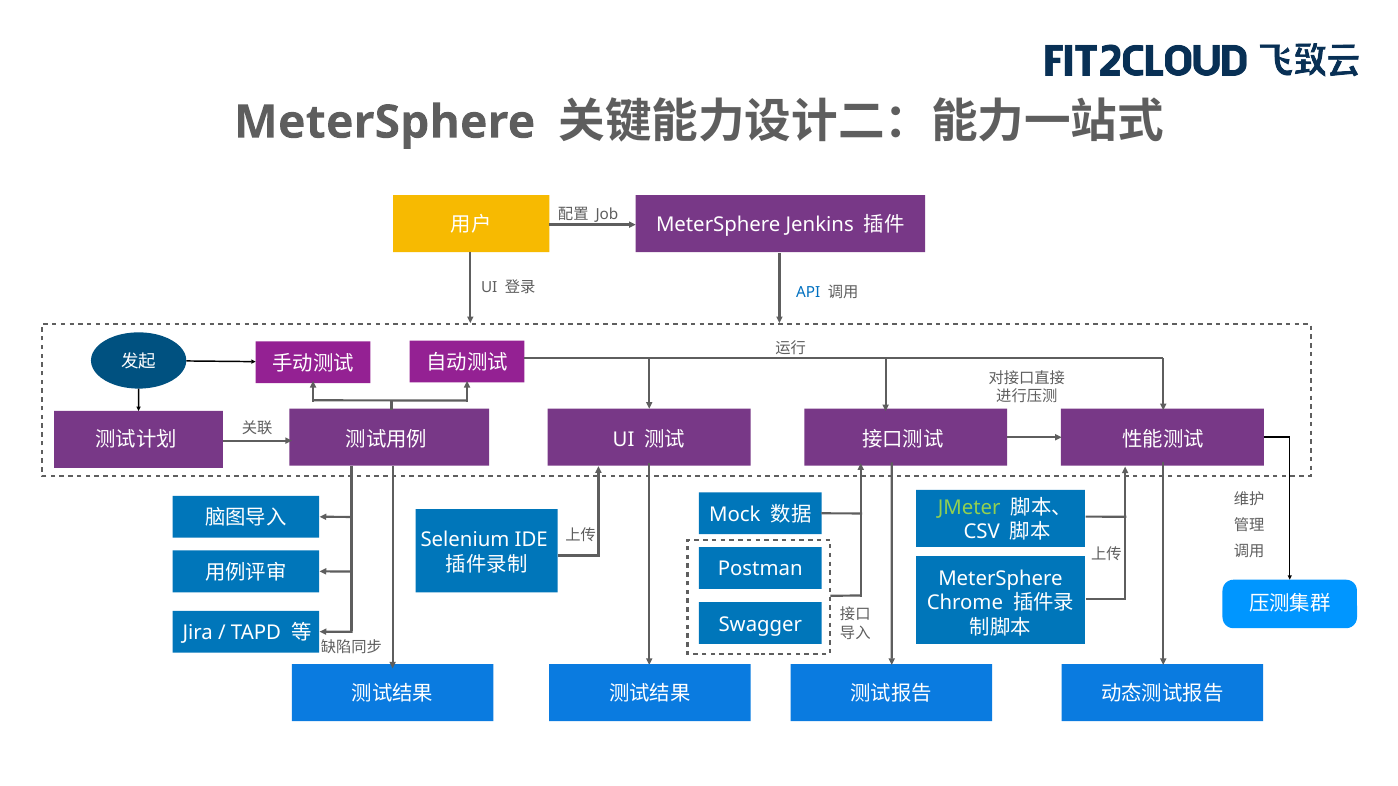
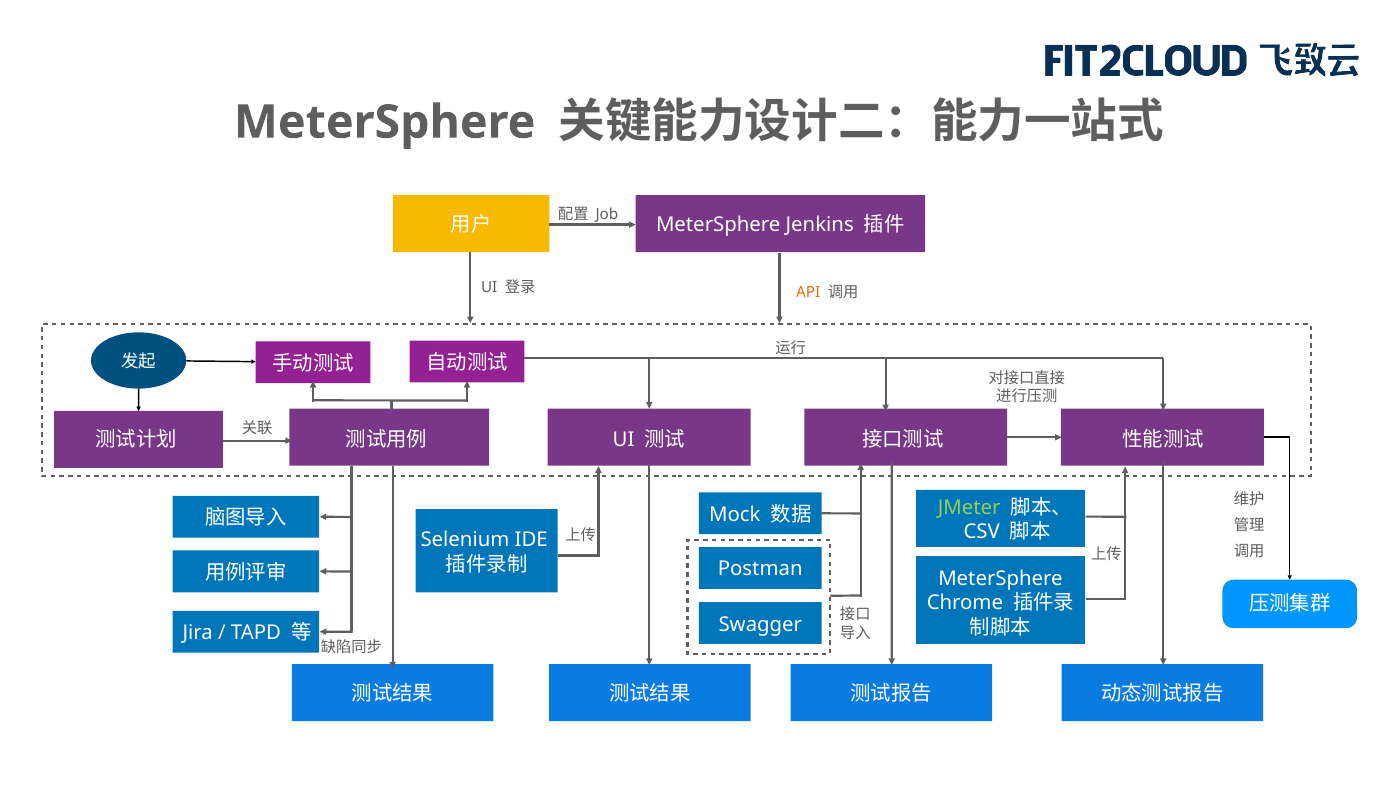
API colour: blue -> orange (808, 293)
